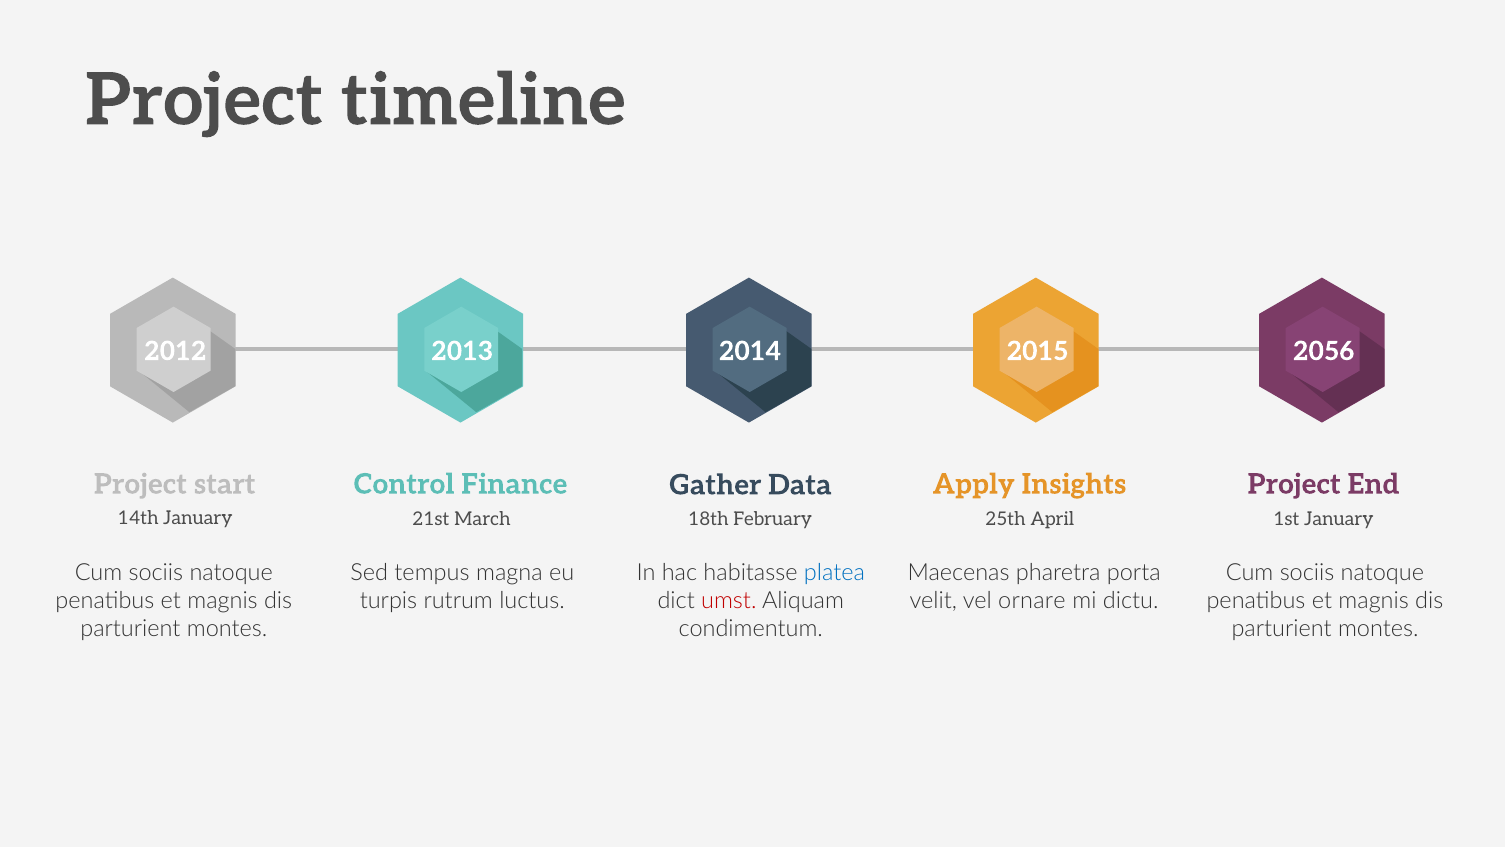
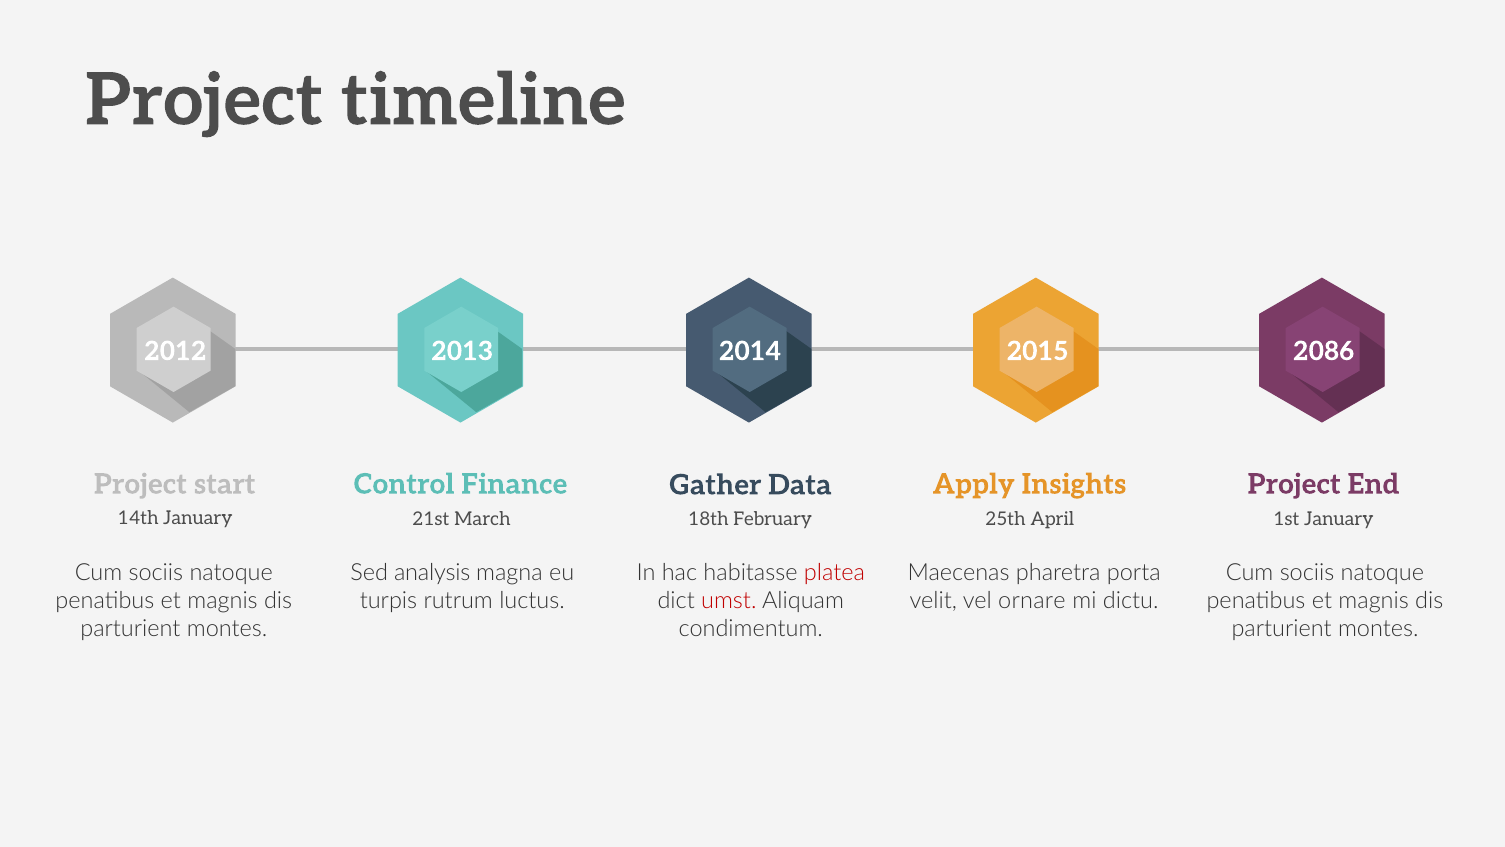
2056: 2056 -> 2086 (1323, 351)
tempus: tempus -> analysis (432, 572)
platea colour: blue -> red (834, 572)
